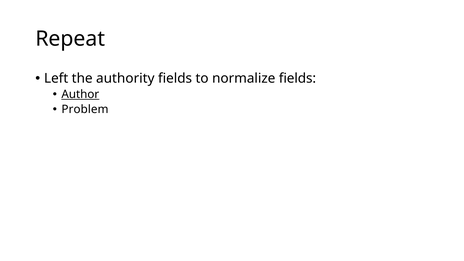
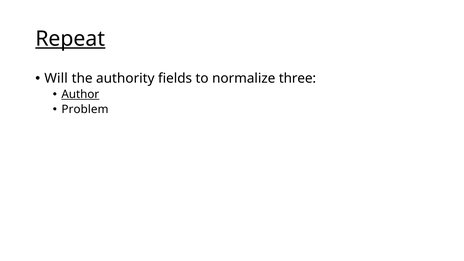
Repeat underline: none -> present (70, 39)
Left: Left -> Will (56, 78)
normalize fields: fields -> three (297, 78)
